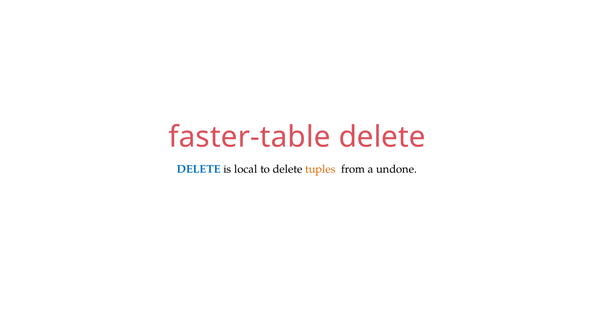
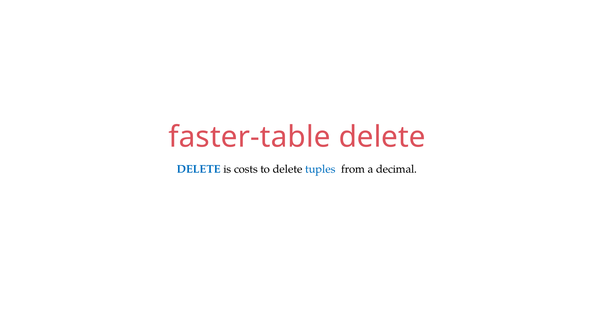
local: local -> costs (246, 169)
tuples colour: orange -> blue (320, 169)
undone: undone -> decimal (397, 169)
